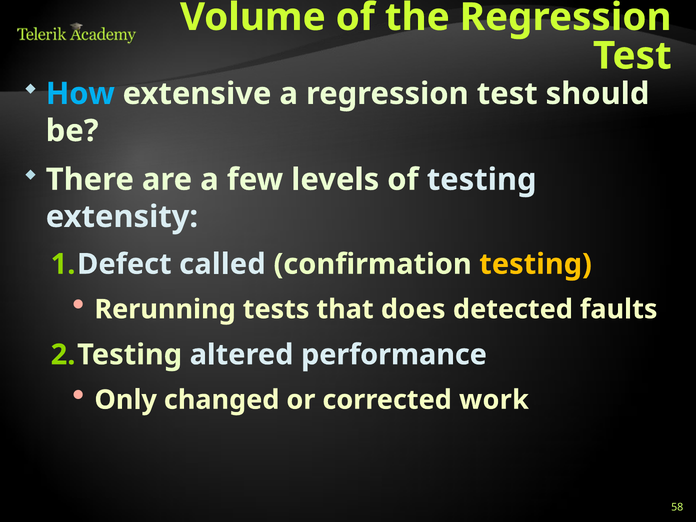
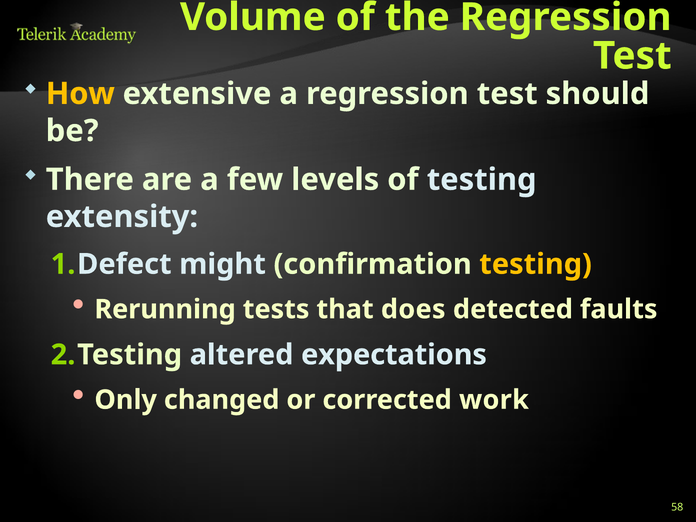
How colour: light blue -> yellow (80, 94)
called: called -> might (223, 264)
performance: performance -> expectations (394, 355)
